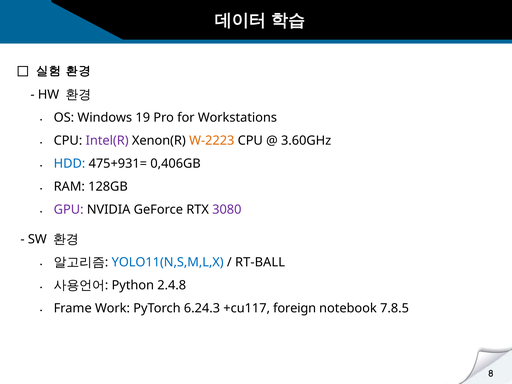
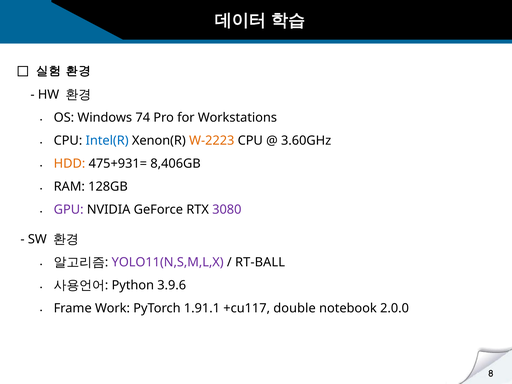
19: 19 -> 74 (143, 118)
Intel(R colour: purple -> blue (107, 141)
HDD colour: blue -> orange (70, 164)
0,406GB: 0,406GB -> 8,406GB (176, 164)
YOLO11(N,S,M,L,X colour: blue -> purple (168, 262)
2.4.8: 2.4.8 -> 3.9.6 (172, 285)
6.24.3: 6.24.3 -> 1.91.1 (202, 308)
foreign: foreign -> double (295, 308)
7.8.5: 7.8.5 -> 2.0.0 (395, 308)
